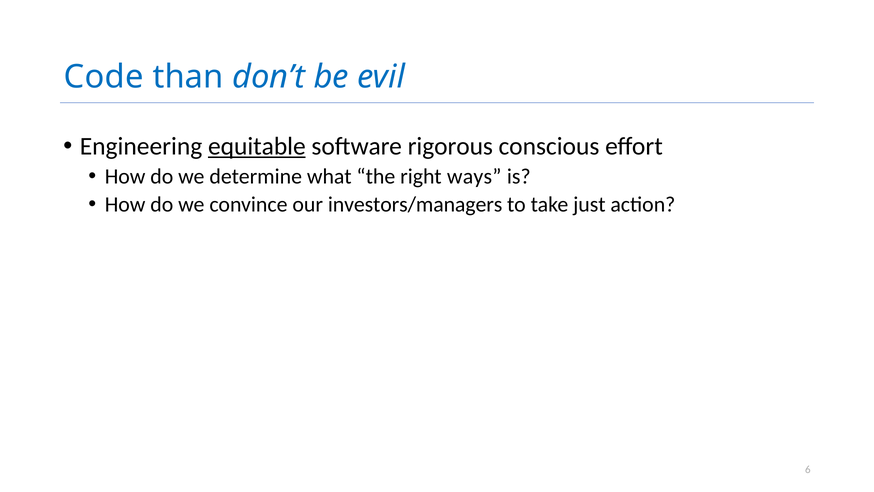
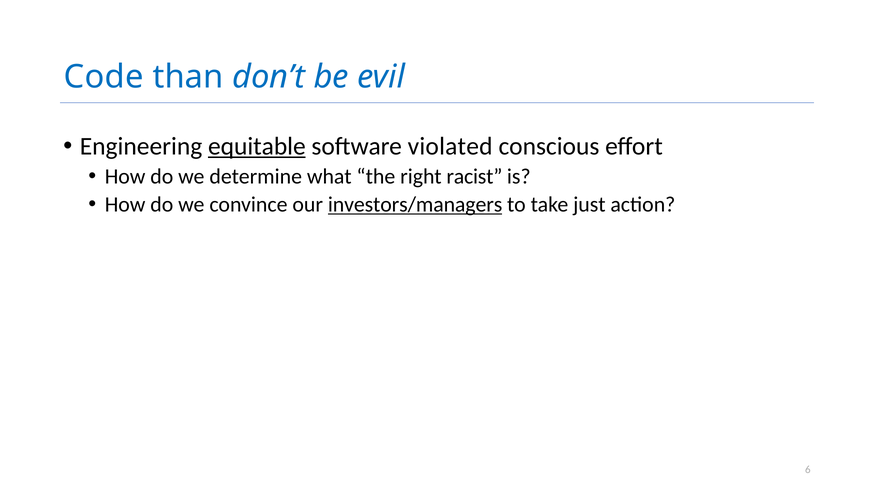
rigorous: rigorous -> violated (450, 146)
ways: ways -> racist (474, 176)
investors/managers underline: none -> present (415, 204)
